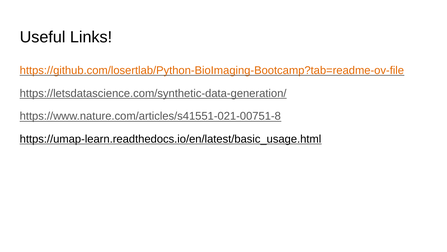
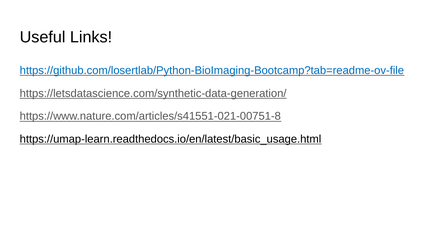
https://github.com/losertlab/Python-BioImaging-Bootcamp?tab=readme-ov-file colour: orange -> blue (212, 70)
